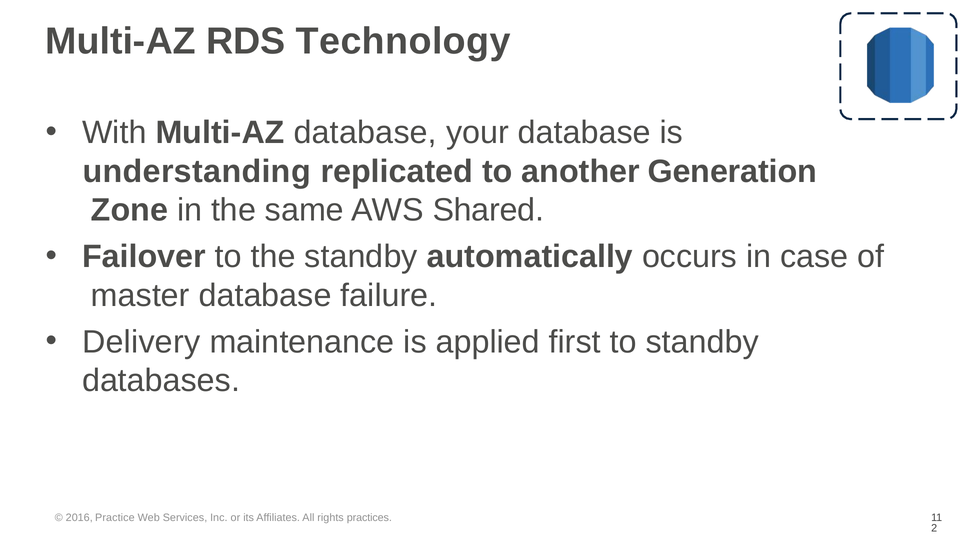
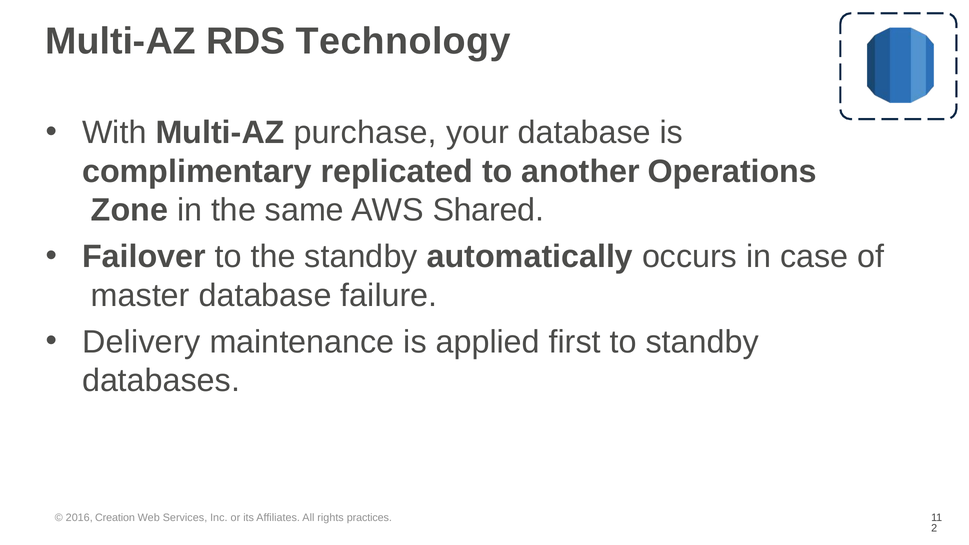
Multi-AZ database: database -> purchase (365, 133)
understanding: understanding -> complimentary (197, 171)
Generation: Generation -> Operations (732, 171)
Practice: Practice -> Creation (115, 518)
